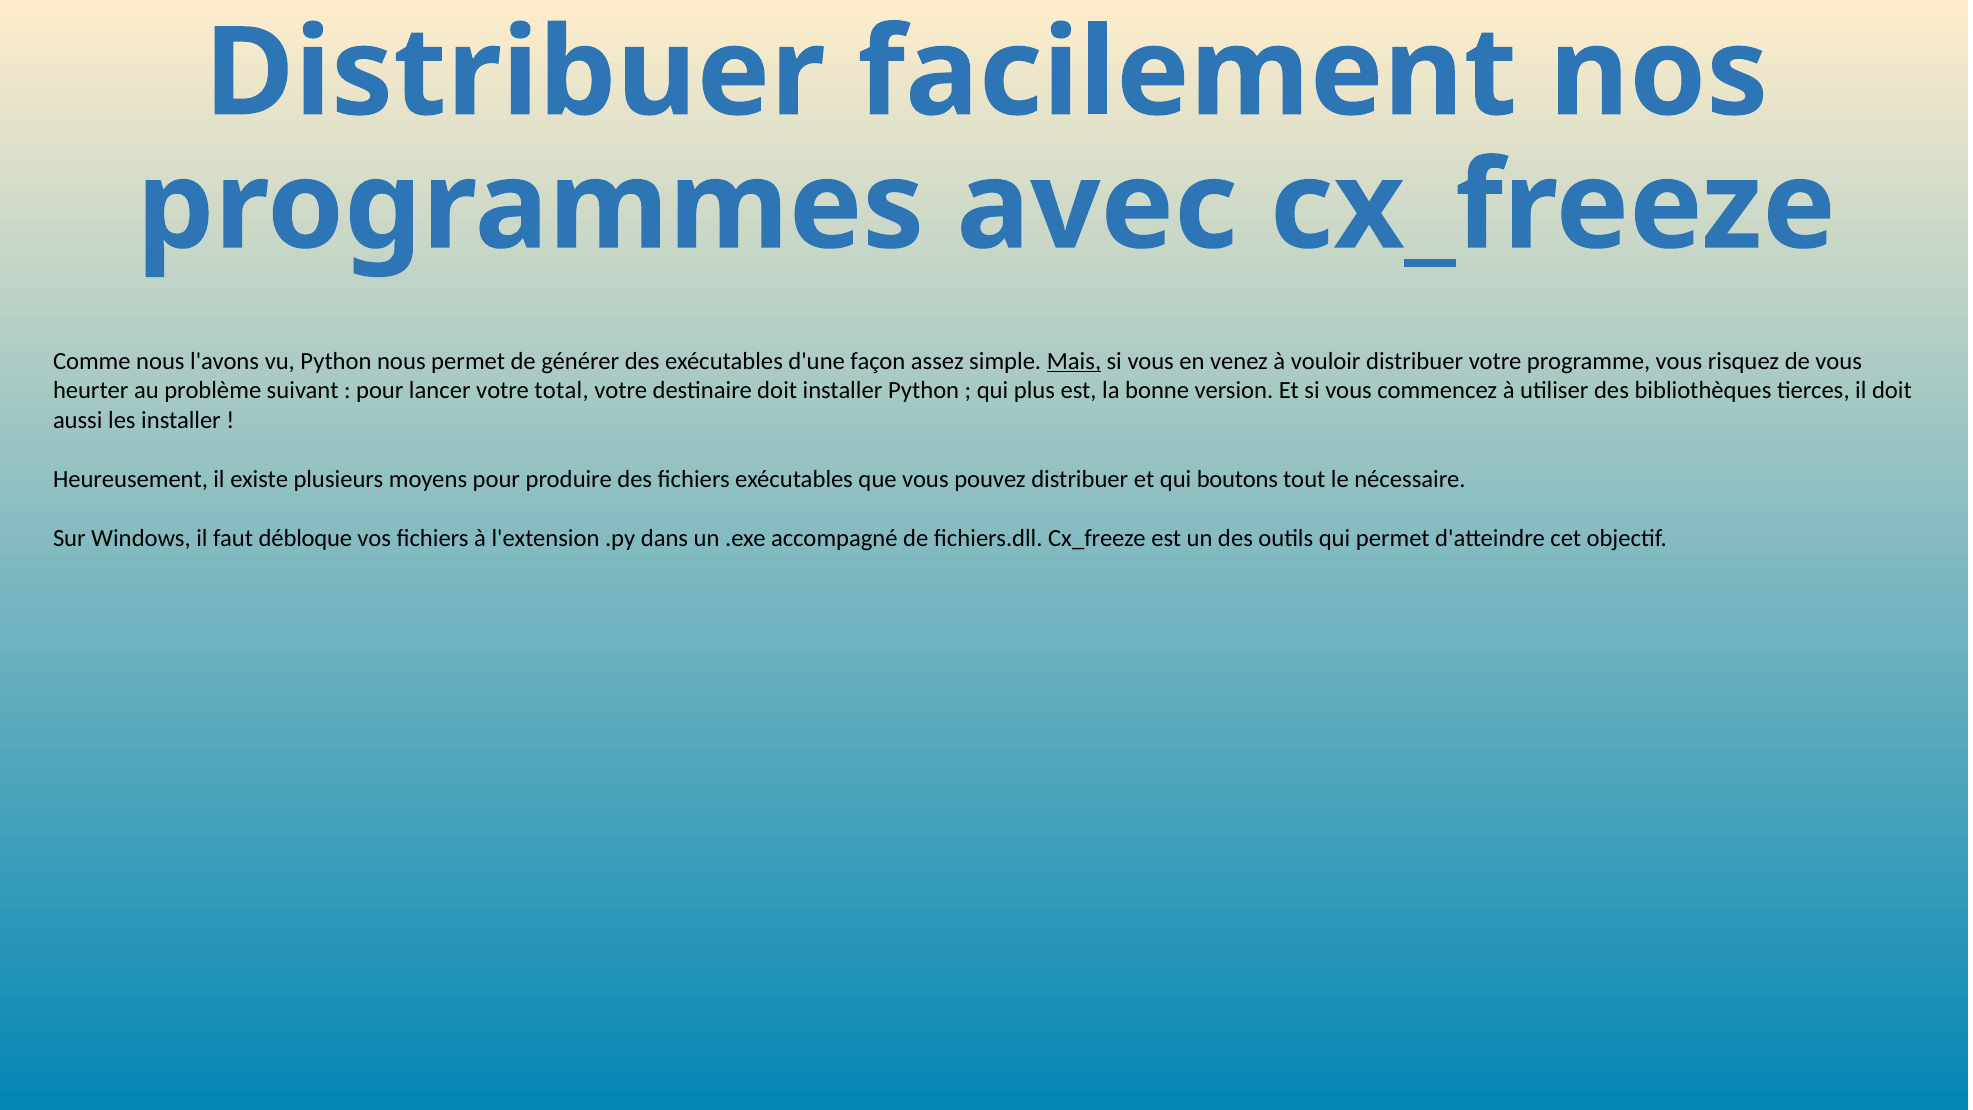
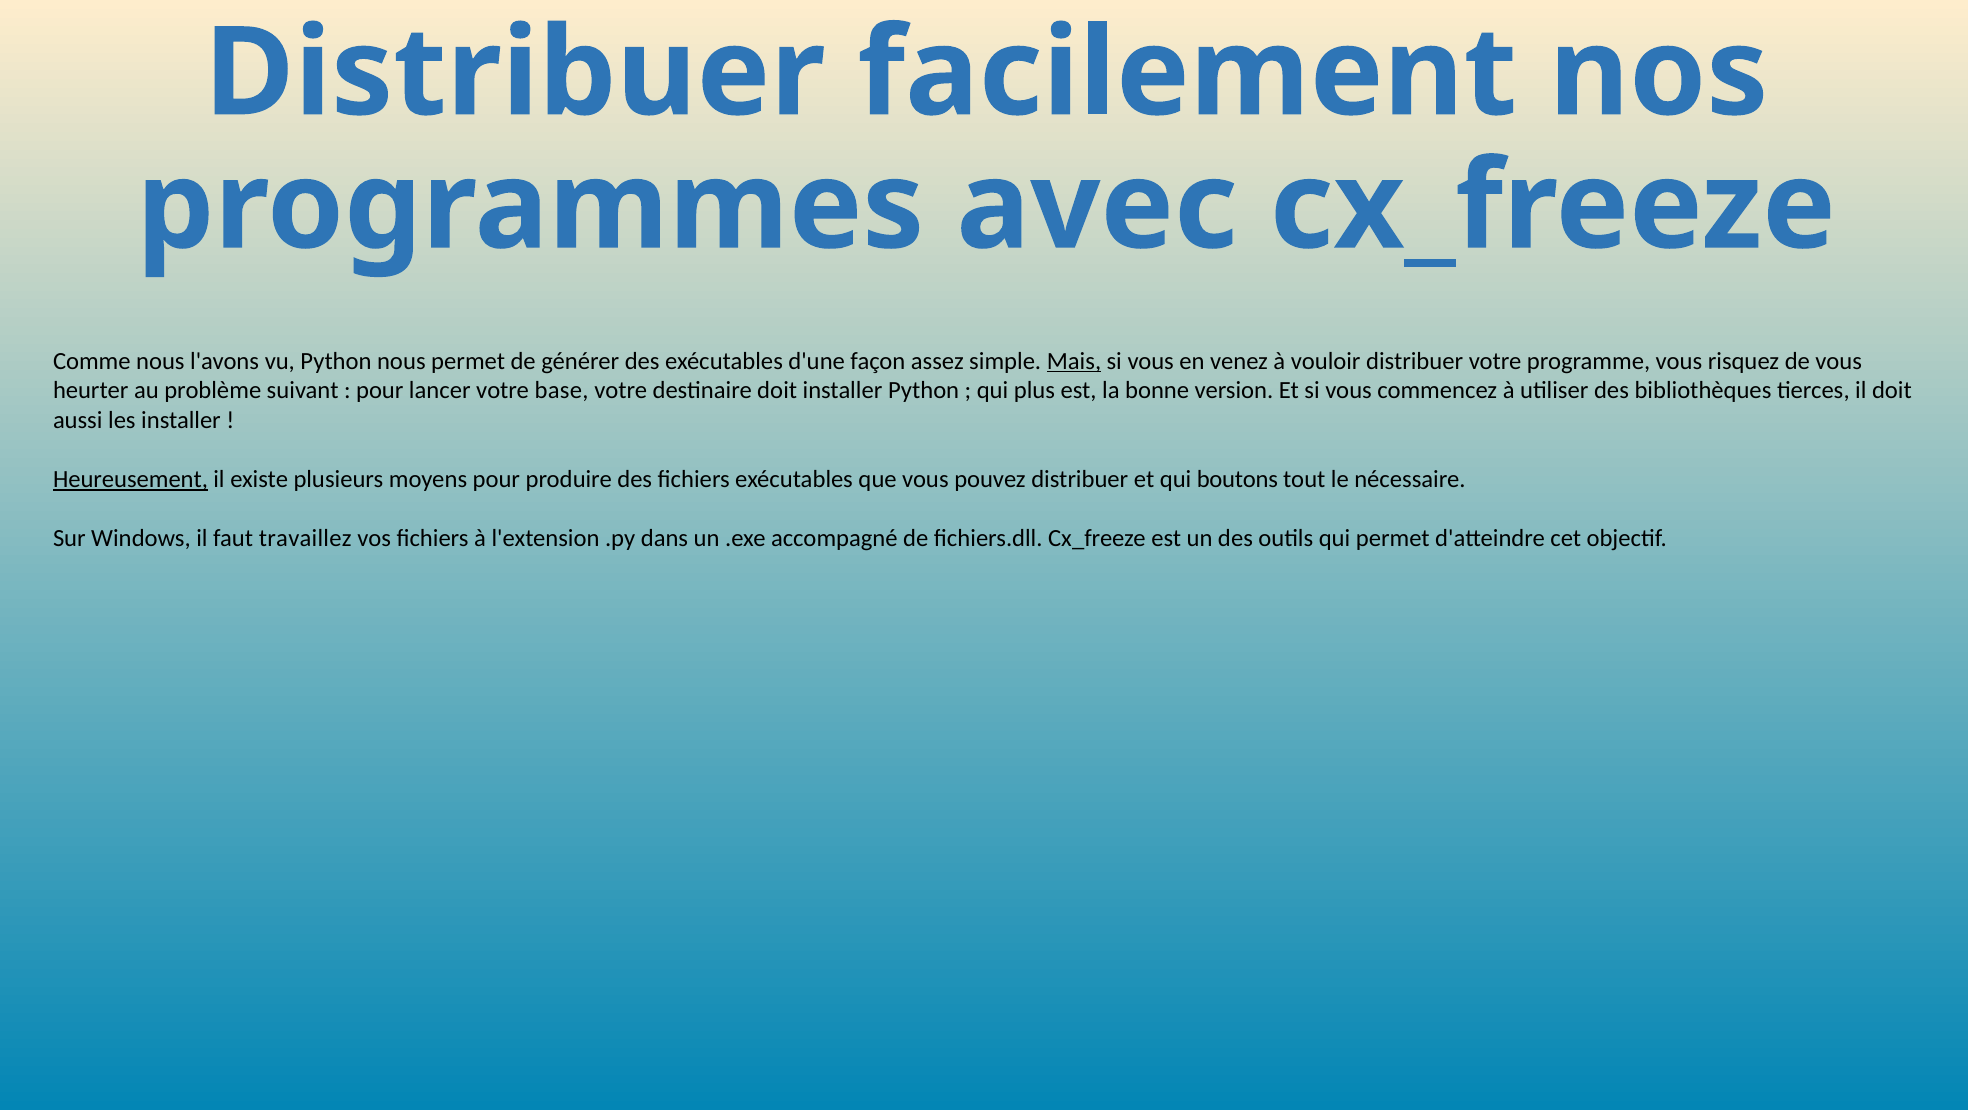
total: total -> base (562, 390)
Heureusement underline: none -> present (130, 479)
débloque: débloque -> travaillez (305, 538)
